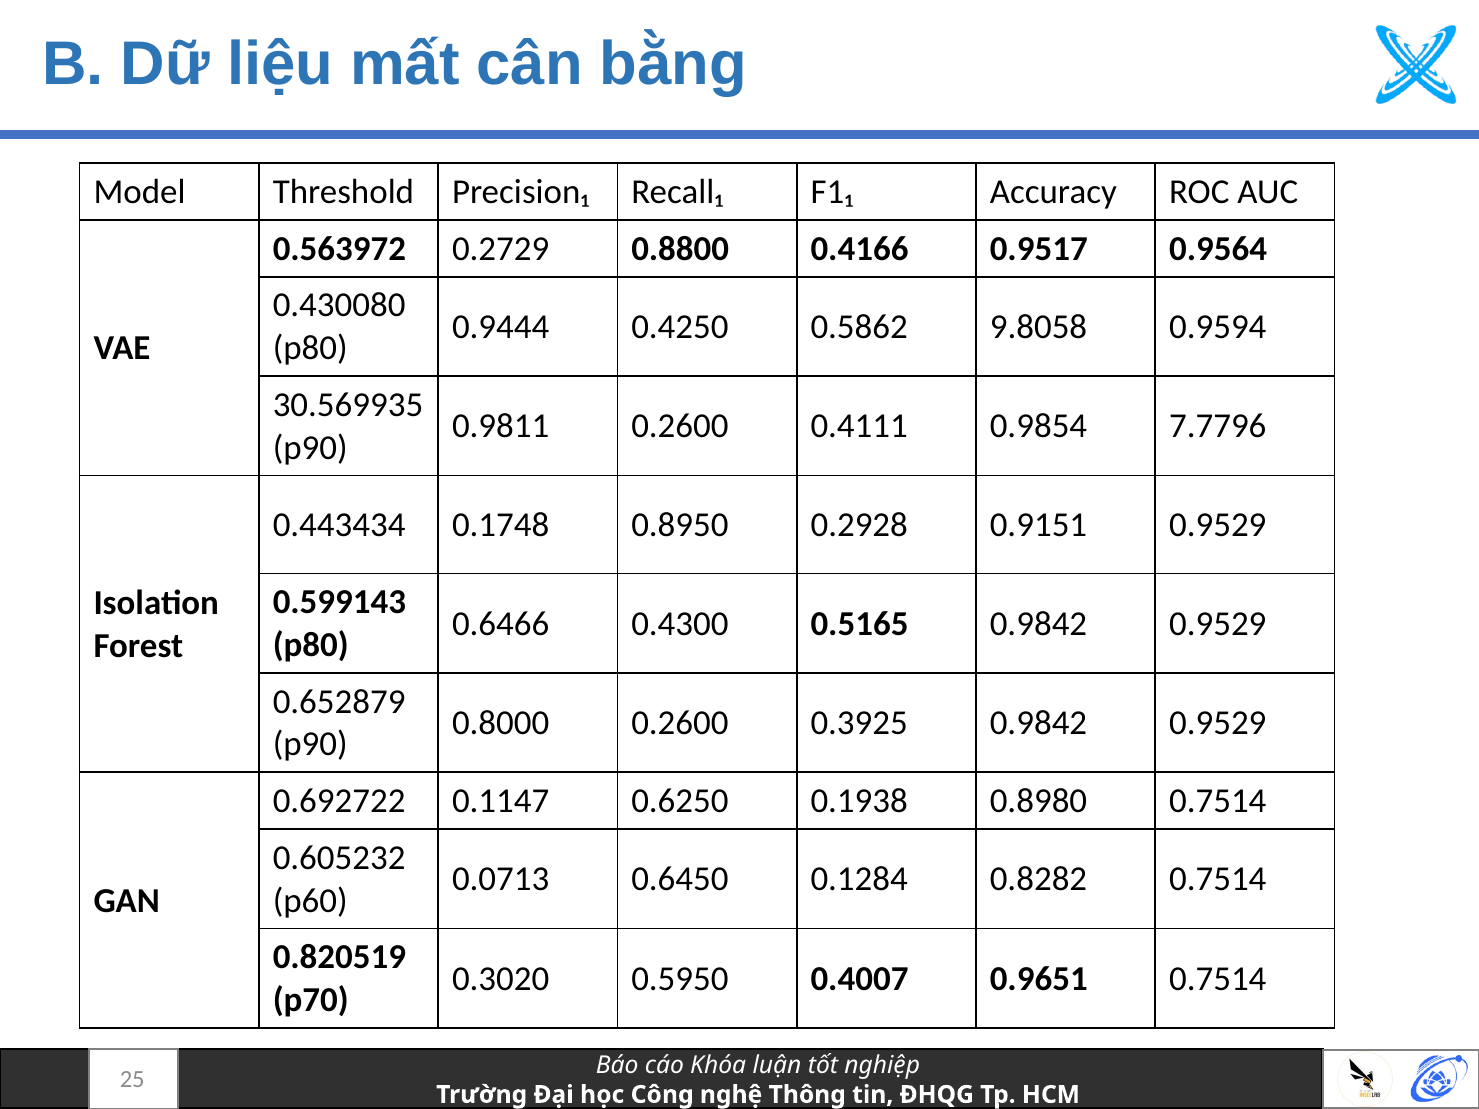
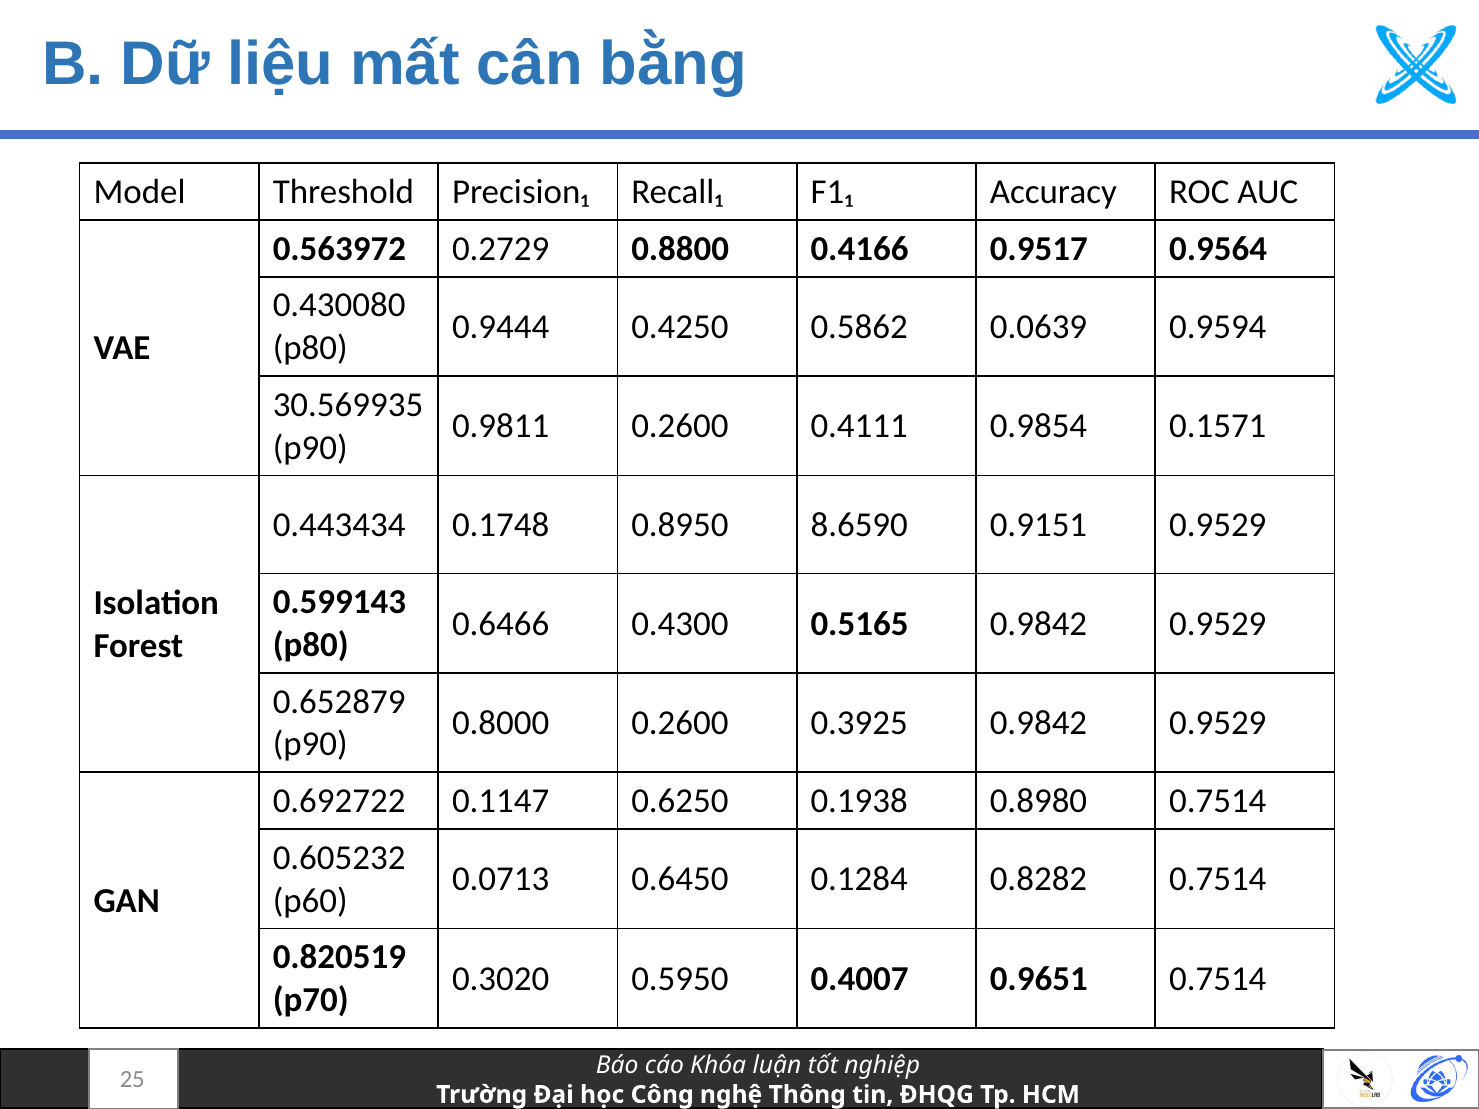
9.8058: 9.8058 -> 0.0639 (1039, 327)
7.7796: 7.7796 -> 0.1571 (1218, 426)
0.2928: 0.2928 -> 8.6590 (859, 525)
